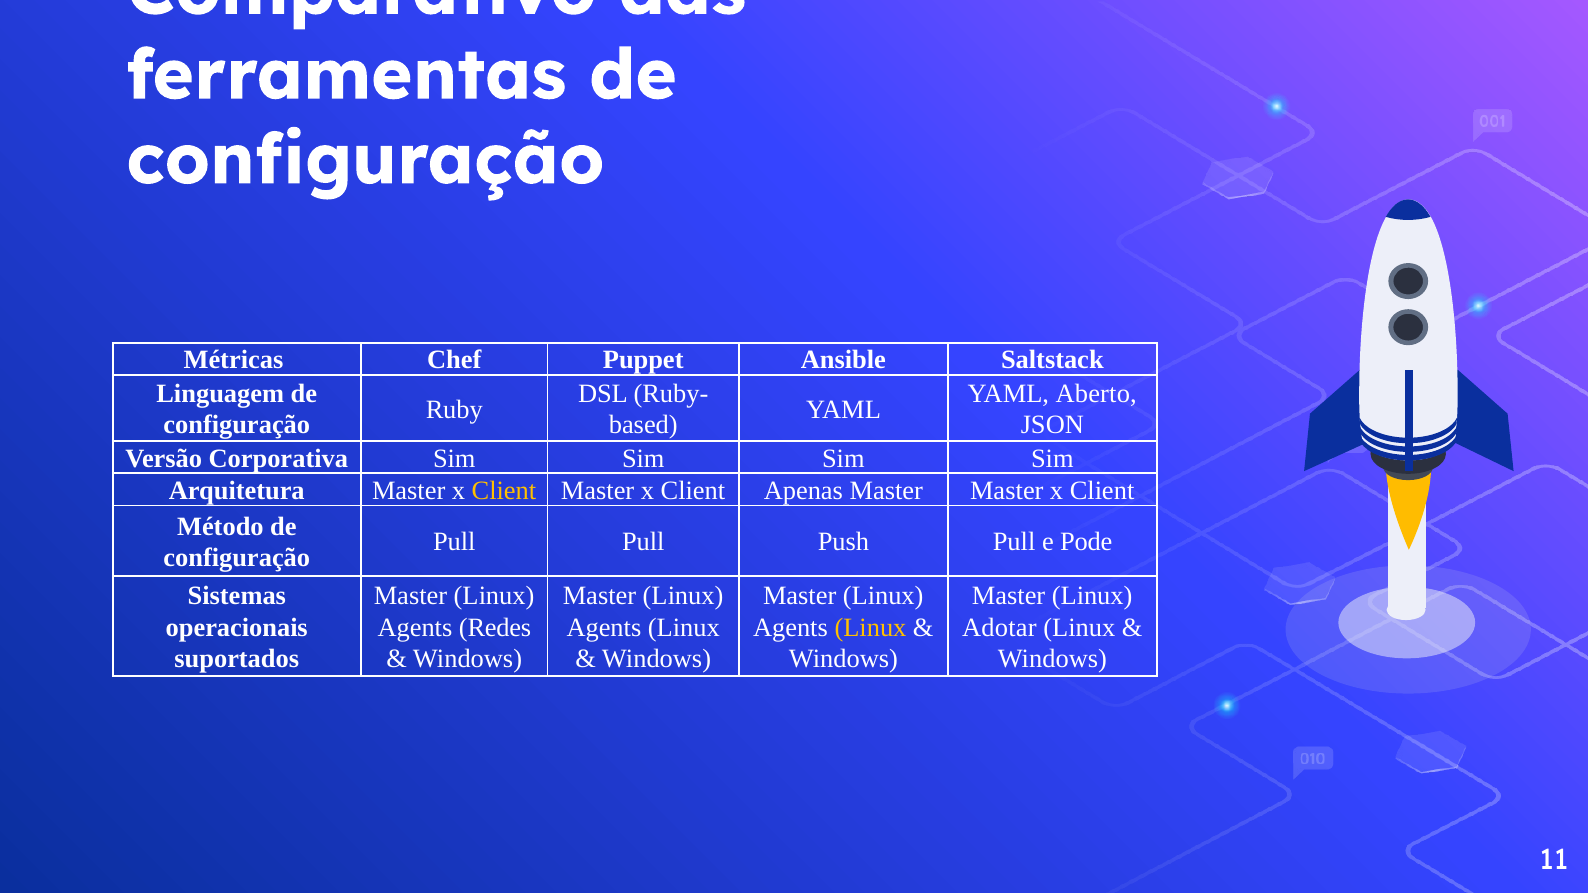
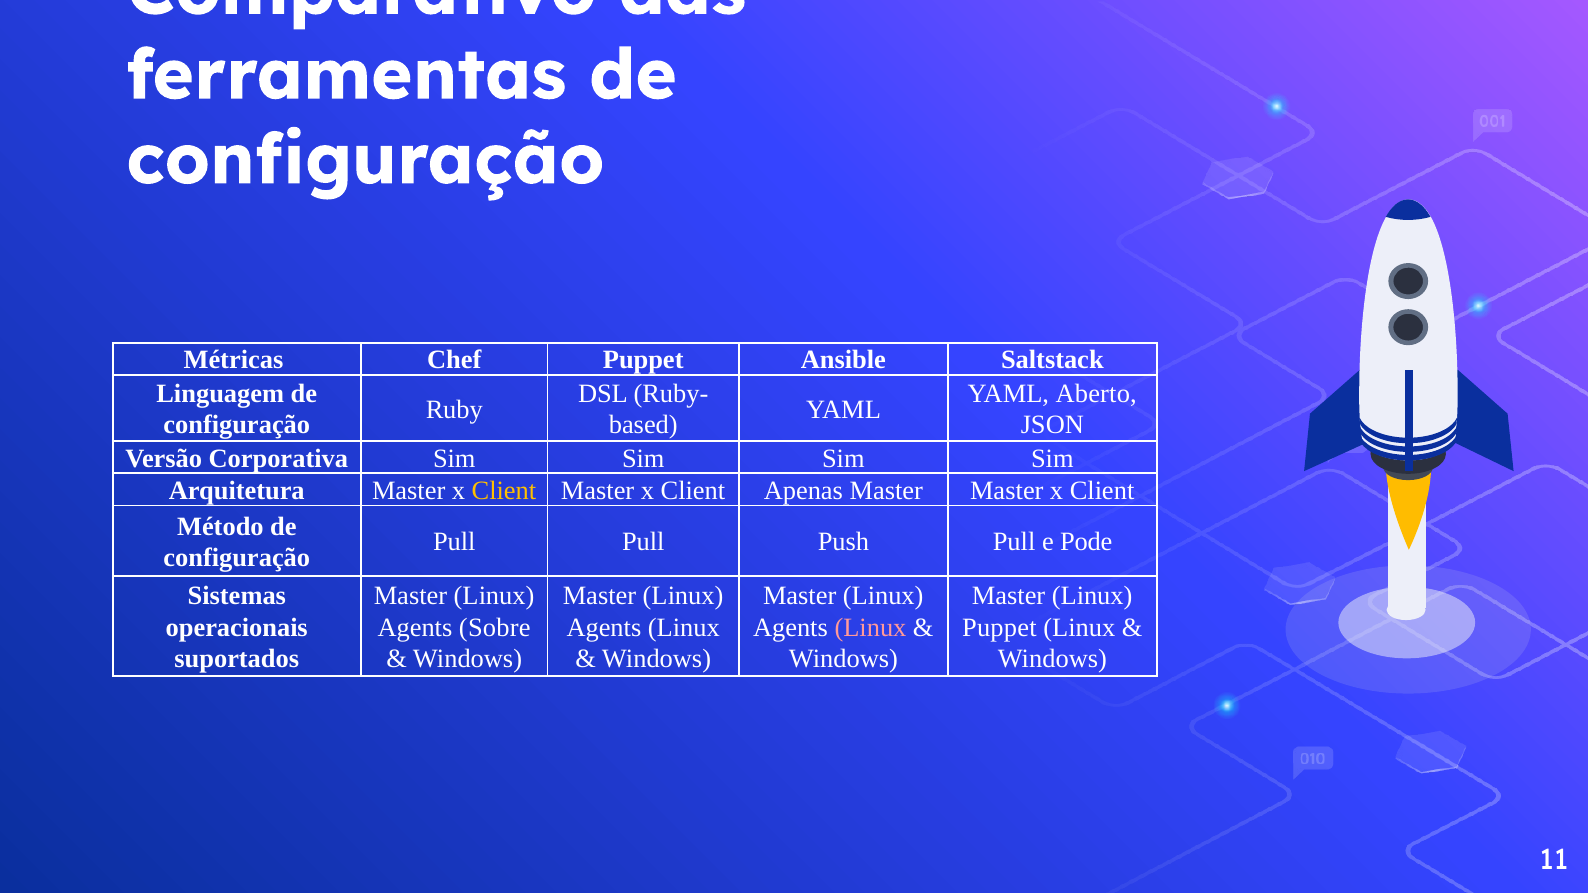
Redes: Redes -> Sobre (495, 628)
Linux colour: yellow -> pink (870, 628)
Adotar: Adotar -> Puppet (999, 628)
